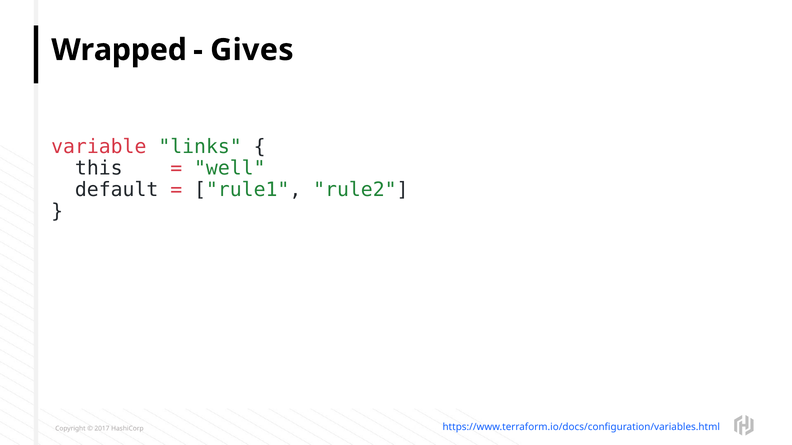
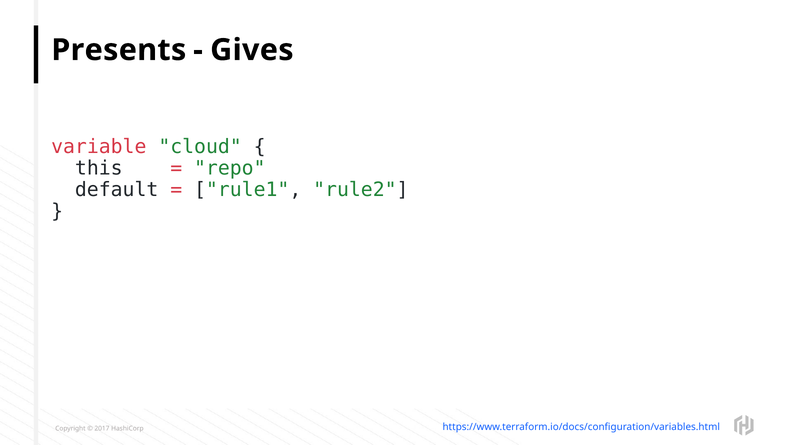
Wrapped: Wrapped -> Presents (119, 50)
links: links -> cloud (200, 147)
well: well -> repo (230, 168)
